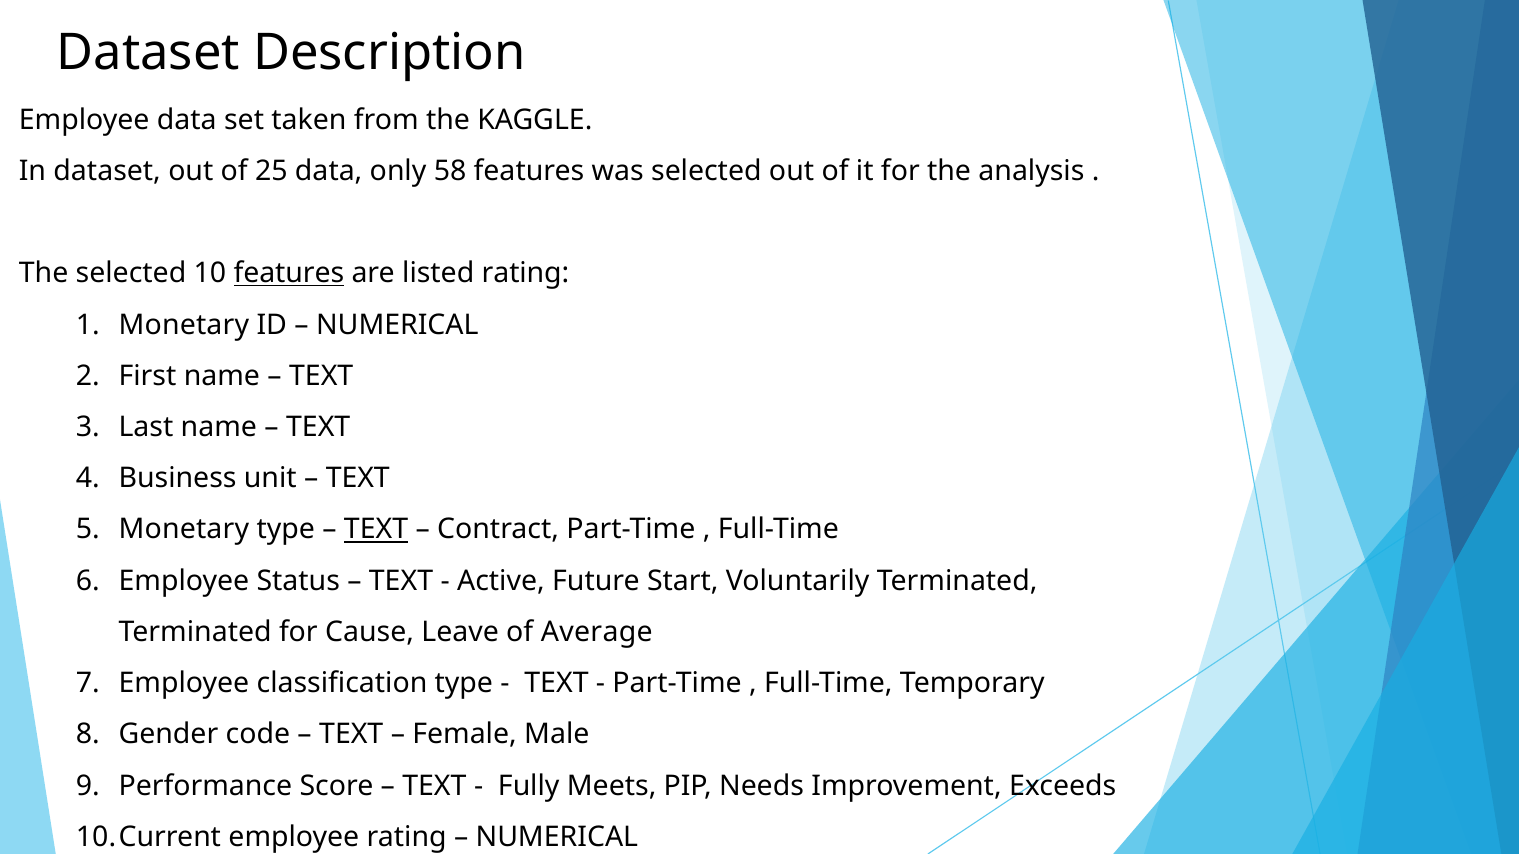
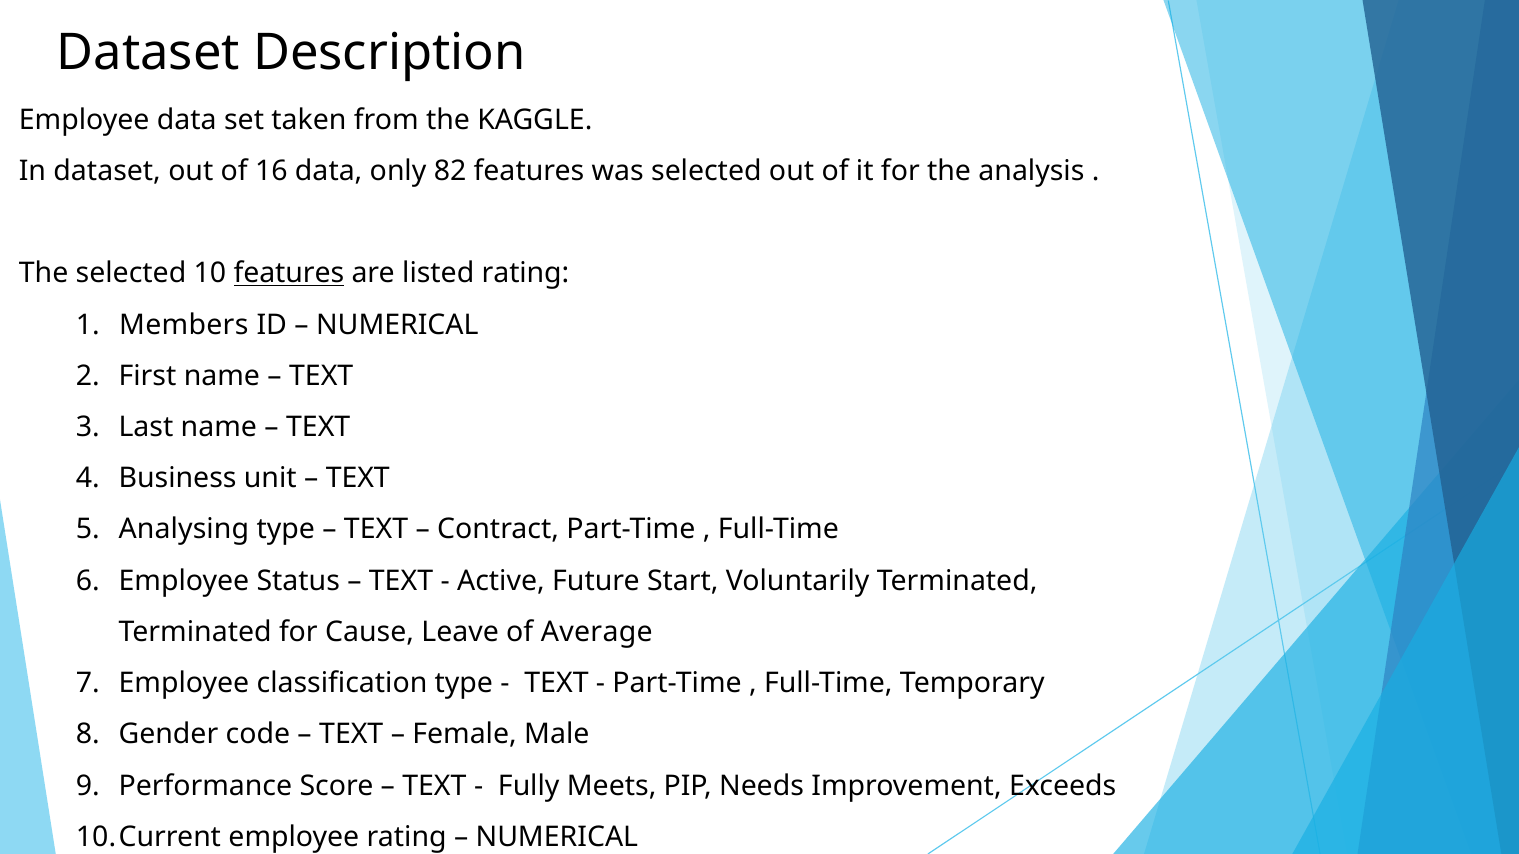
25: 25 -> 16 (271, 171)
58: 58 -> 82 (450, 171)
Monetary: Monetary -> Members (184, 325)
Monetary: Monetary -> Analysing (184, 530)
TEXT underline: present -> none (376, 530)
